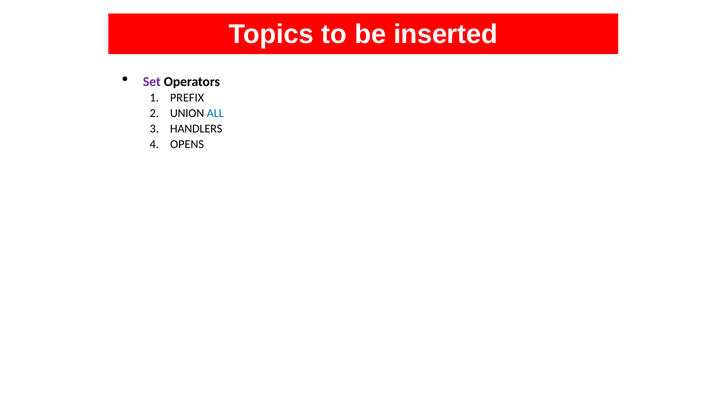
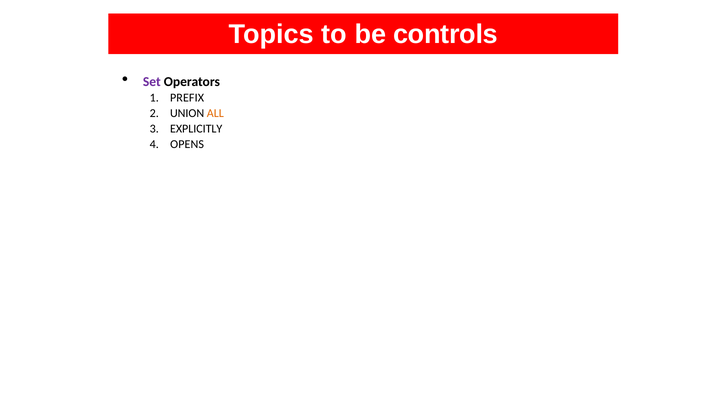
inserted: inserted -> controls (446, 34)
ALL colour: blue -> orange (215, 113)
HANDLERS: HANDLERS -> EXPLICITLY (196, 129)
